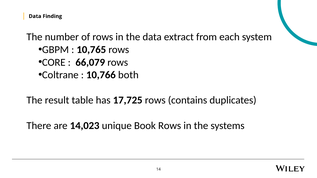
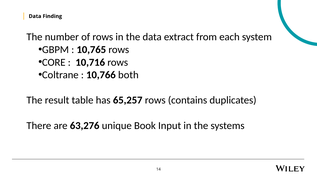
66,079: 66,079 -> 10,716 (90, 62)
17,725: 17,725 -> 65,257 (128, 100)
14,023: 14,023 -> 63,276 (85, 126)
Book Rows: Rows -> Input (170, 126)
